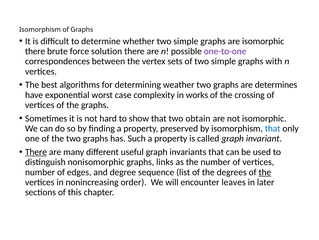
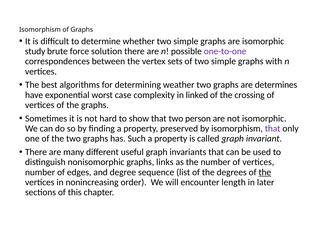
there: there -> study (35, 51)
works: works -> linked (197, 95)
obtain: obtain -> person (198, 118)
that colour: blue -> purple (273, 128)
There underline: present -> none (36, 152)
leaves: leaves -> length (234, 182)
